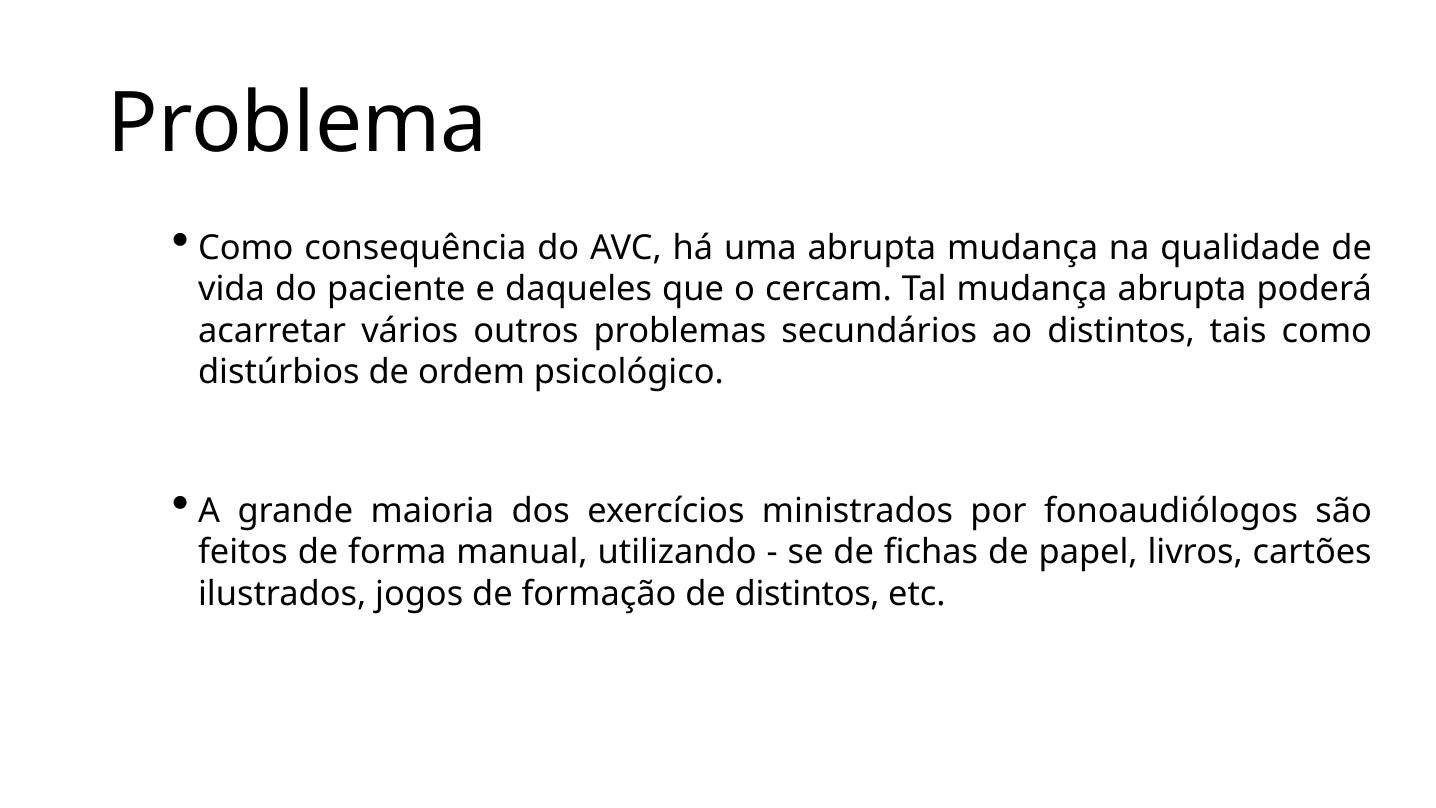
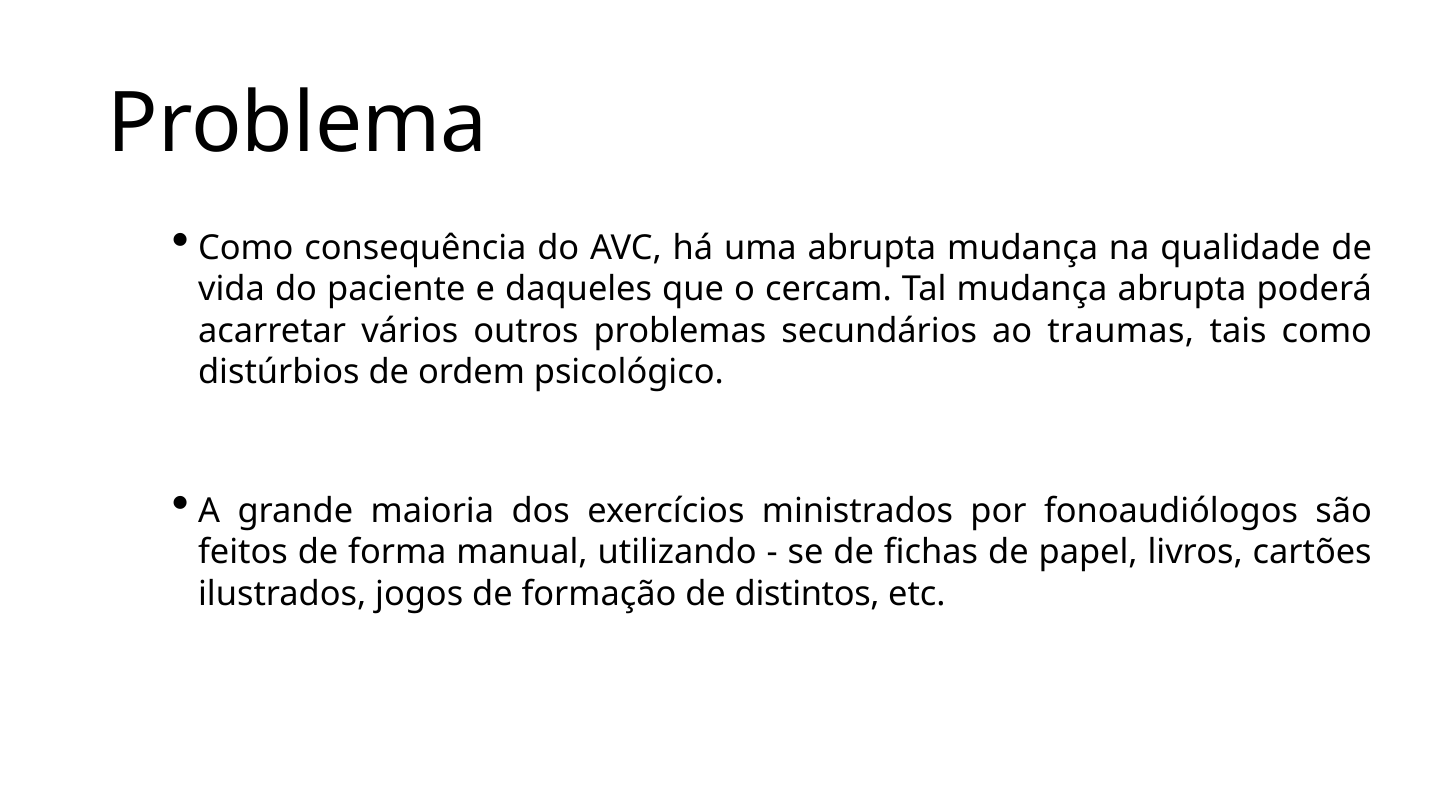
ao distintos: distintos -> traumas (1121, 331)
